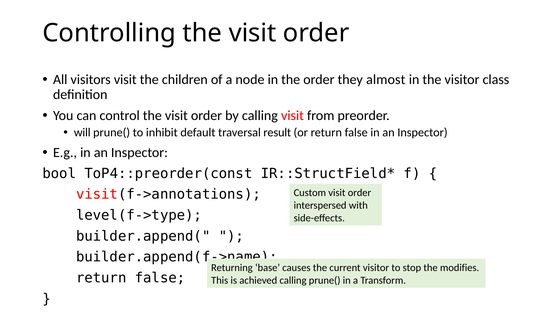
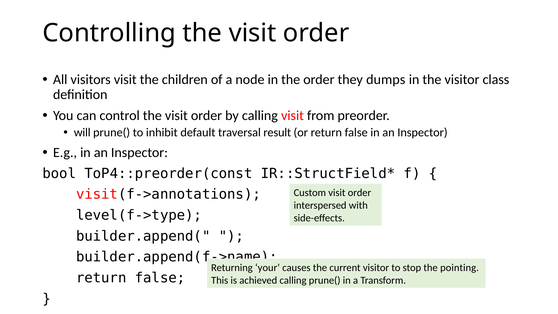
almost: almost -> dumps (386, 80)
base: base -> your (267, 268)
modifies: modifies -> pointing (460, 268)
